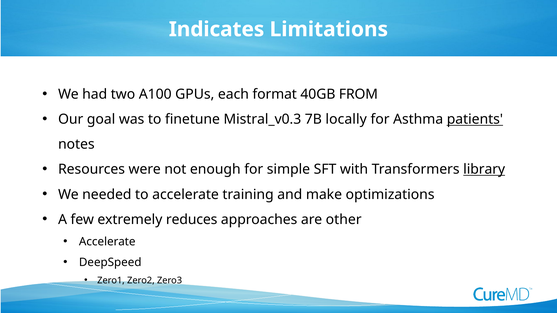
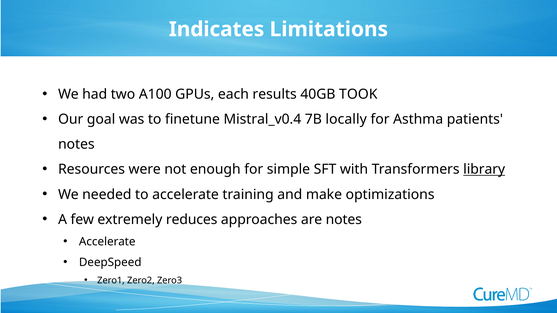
format: format -> results (275, 94)
FROM: FROM -> TOOK (358, 94)
Mistral_v0.3: Mistral_v0.3 -> Mistral_v0.4 (262, 119)
patients underline: present -> none (475, 119)
are other: other -> notes (344, 220)
